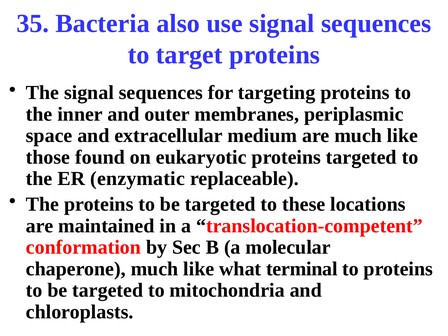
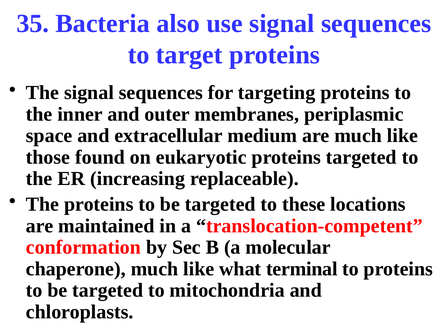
enzymatic: enzymatic -> increasing (138, 179)
